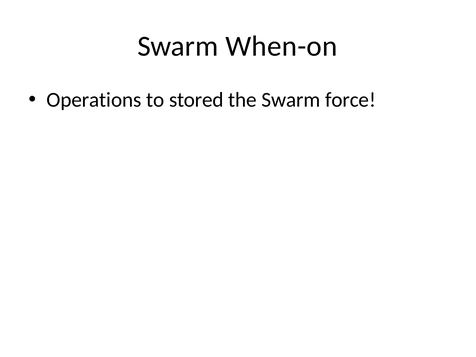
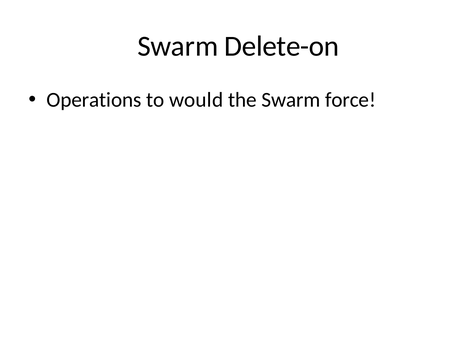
When-on: When-on -> Delete-on (282, 46)
stored: stored -> would (196, 100)
